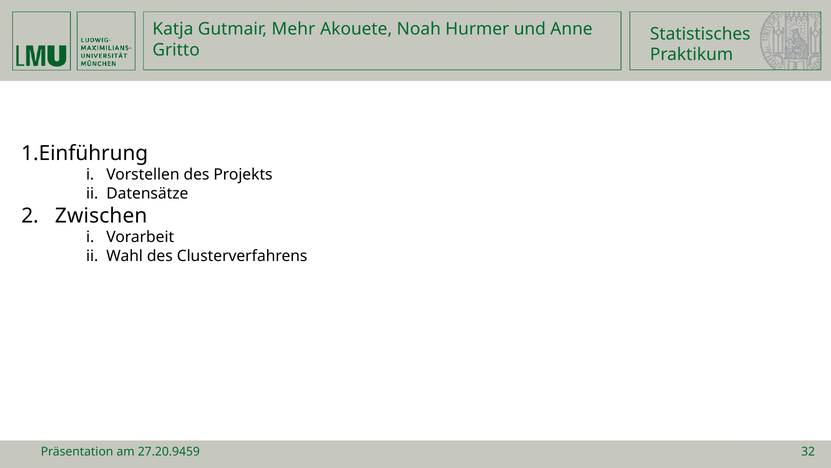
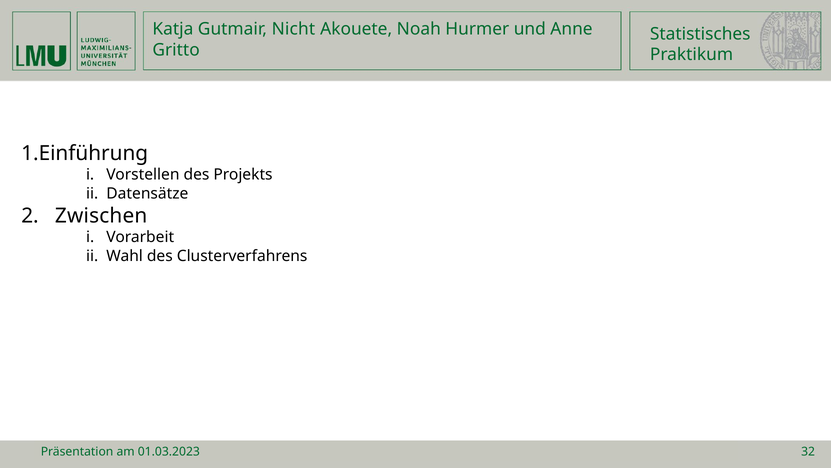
Mehr: Mehr -> Nicht (293, 29)
27.20.9459: 27.20.9459 -> 01.03.2023 (169, 451)
